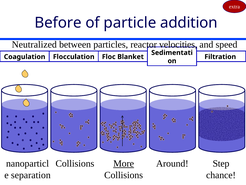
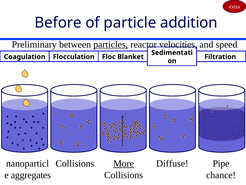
Neutralized: Neutralized -> Preliminary (34, 44)
particles underline: none -> present (111, 44)
Around: Around -> Diffuse (172, 163)
Step: Step -> Pipe (221, 163)
separation: separation -> aggregates (31, 175)
